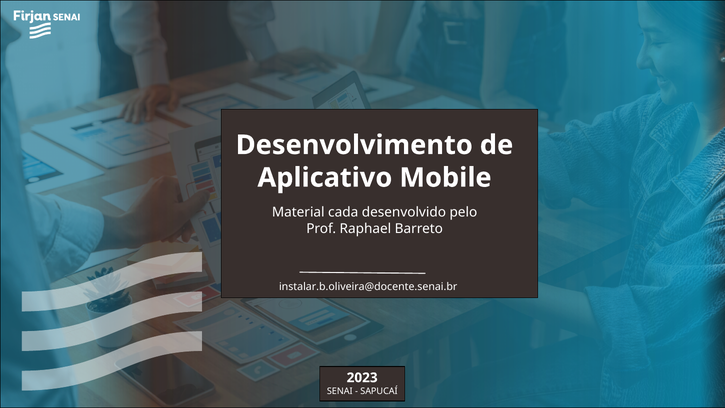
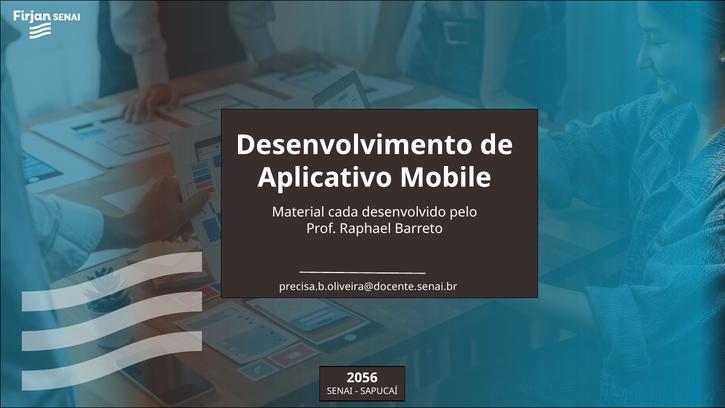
instalar.b.oliveira@docente.senai.br: instalar.b.oliveira@docente.senai.br -> precisa.b.oliveira@docente.senai.br (368, 286)
2023: 2023 -> 2056 (362, 378)
